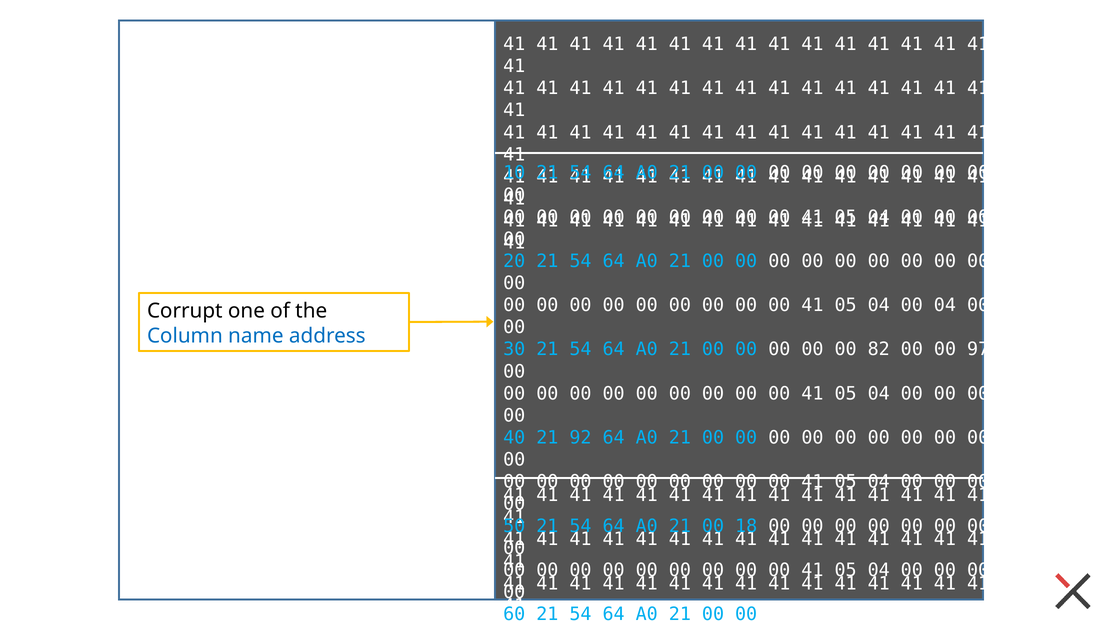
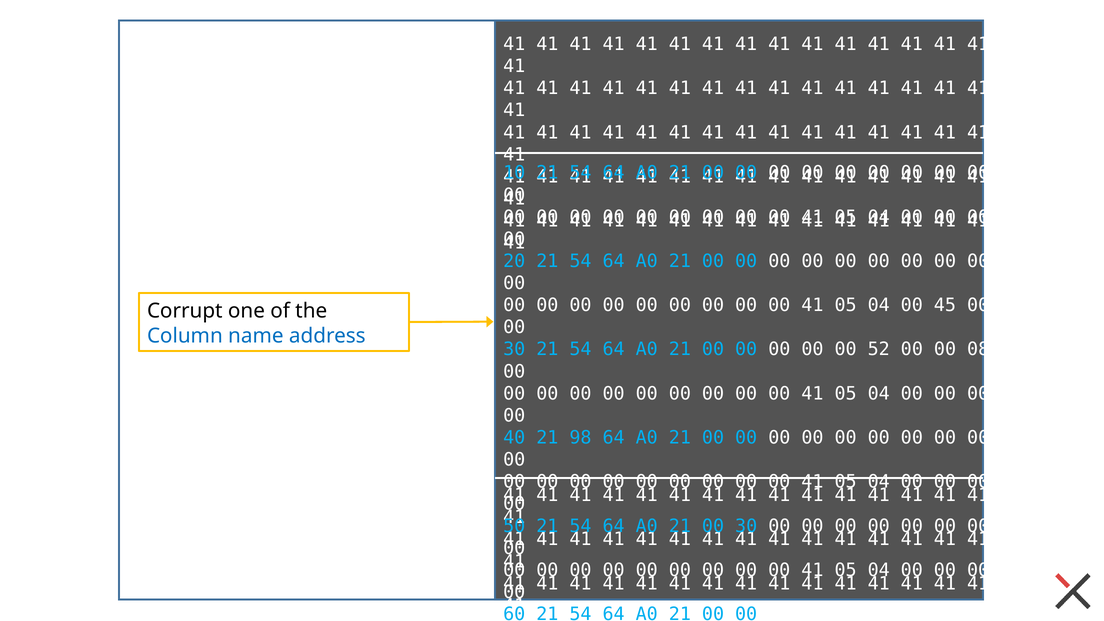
00 04: 04 -> 45 (945, 305)
82: 82 -> 52 (879, 349)
97: 97 -> 08 (978, 349)
92: 92 -> 98 (580, 438)
21 00 18: 18 -> 30 (746, 526)
